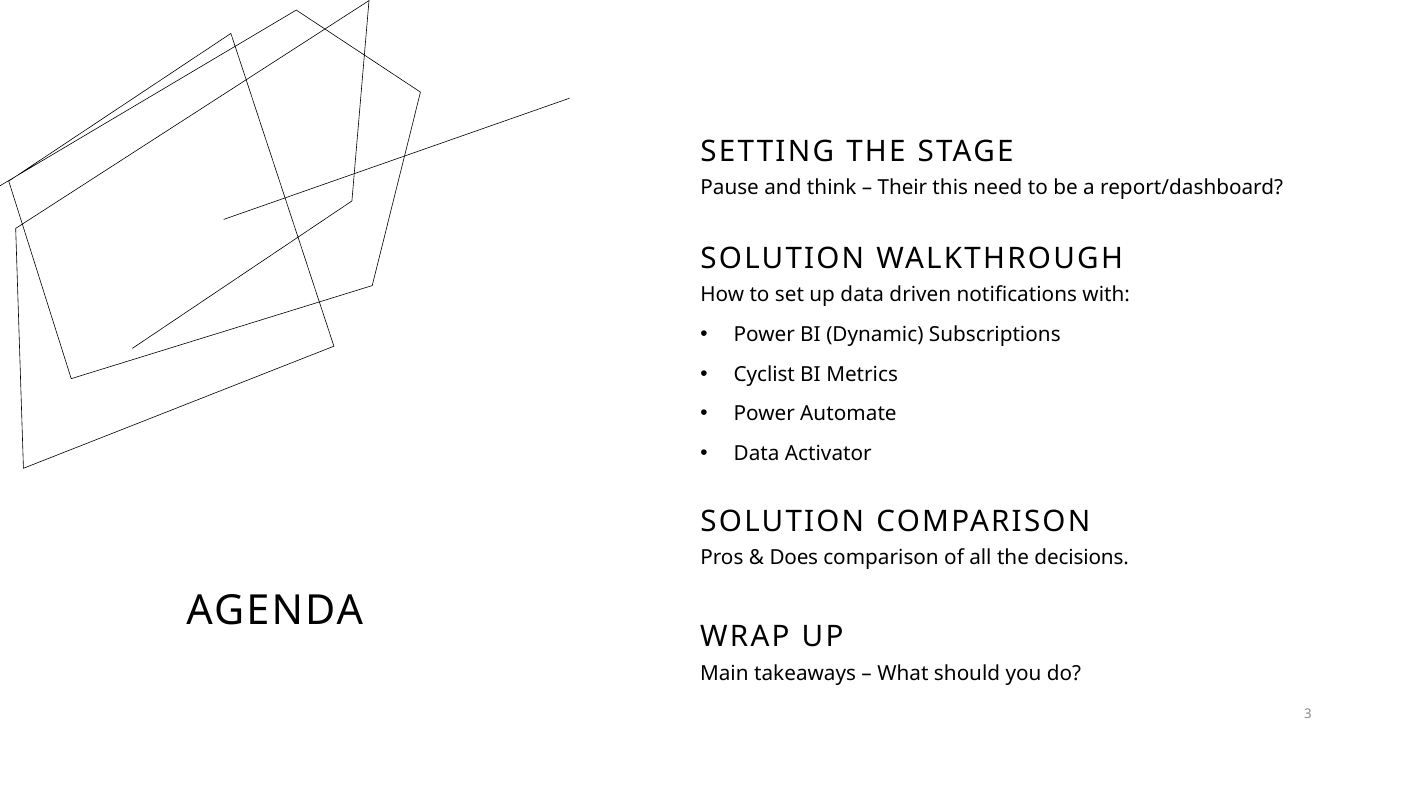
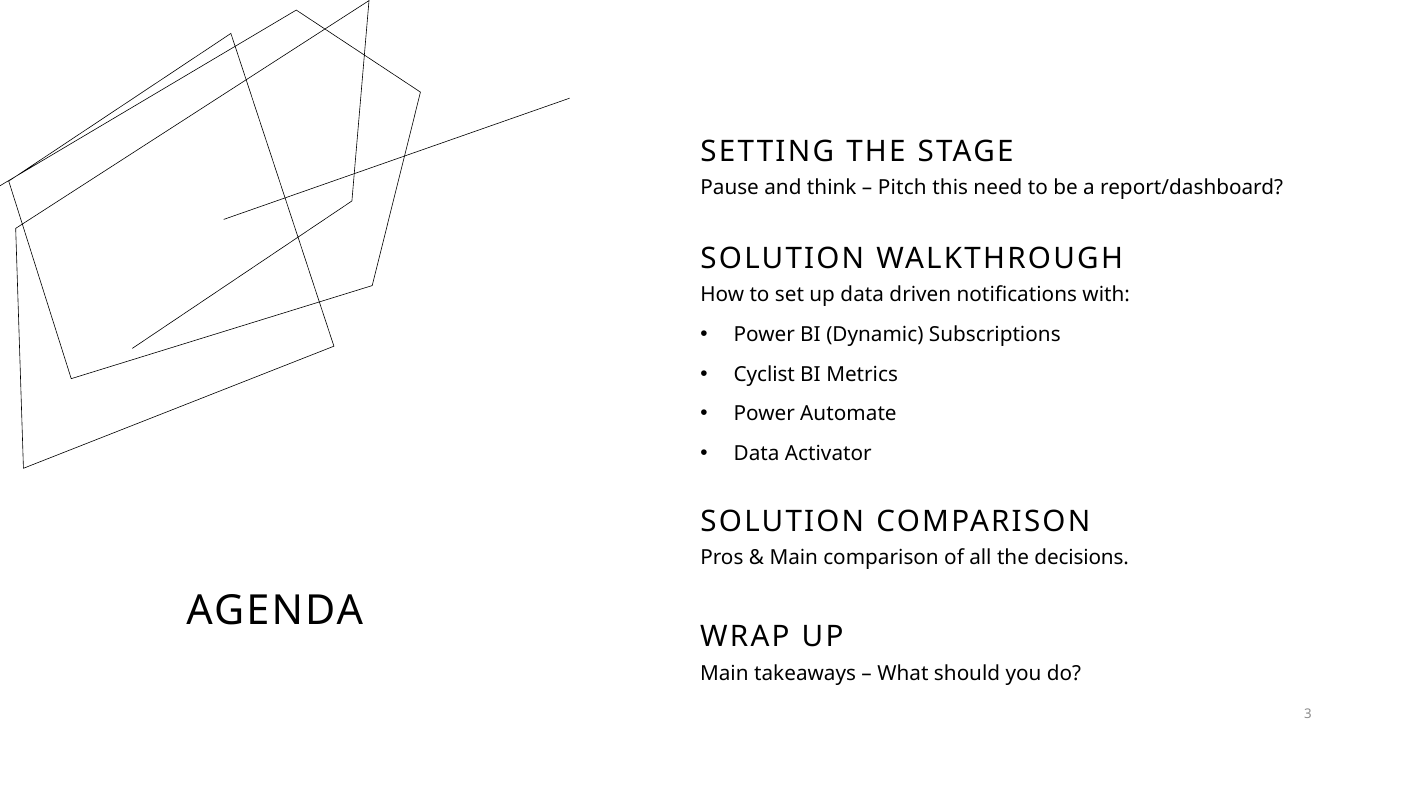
Their: Their -> Pitch (902, 188)
Does: Does -> Main (794, 558)
